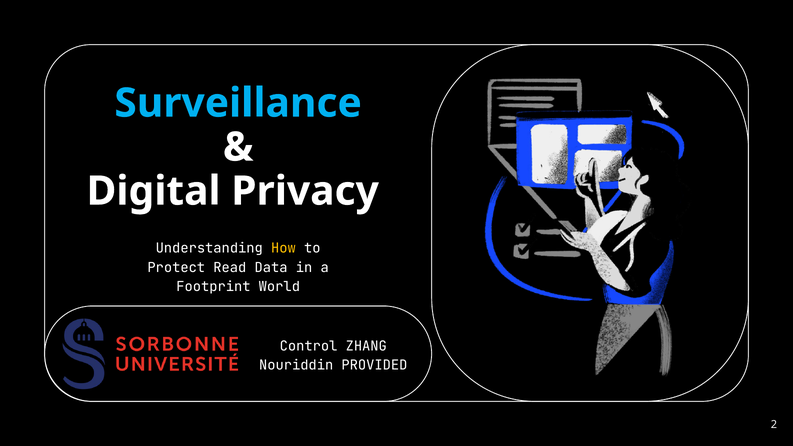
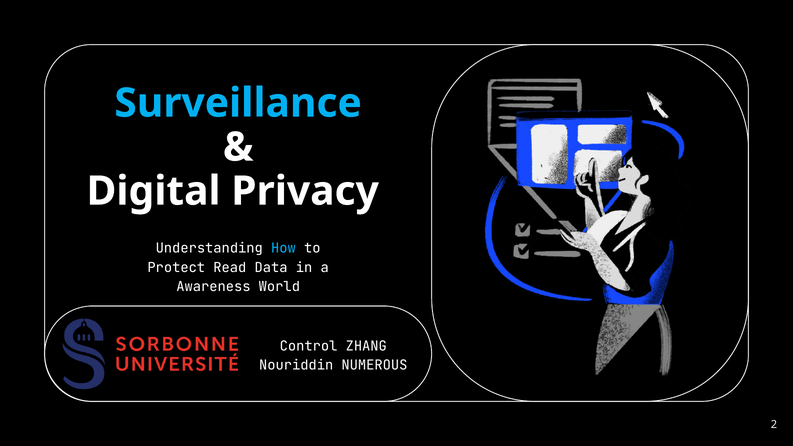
How colour: yellow -> light blue (283, 248)
Footprint: Footprint -> Awareness (213, 287)
PROVIDED: PROVIDED -> NUMEROUS (374, 365)
